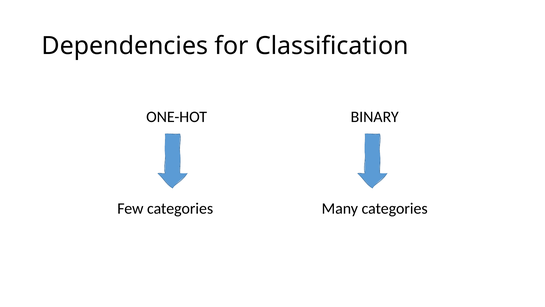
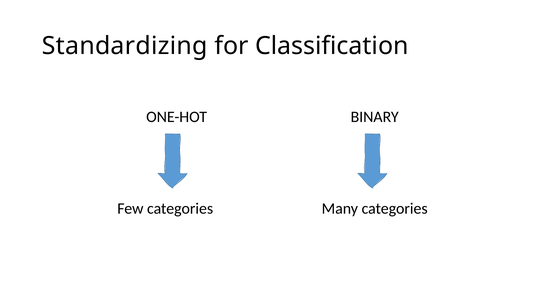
Dependencies: Dependencies -> Standardizing (125, 46)
